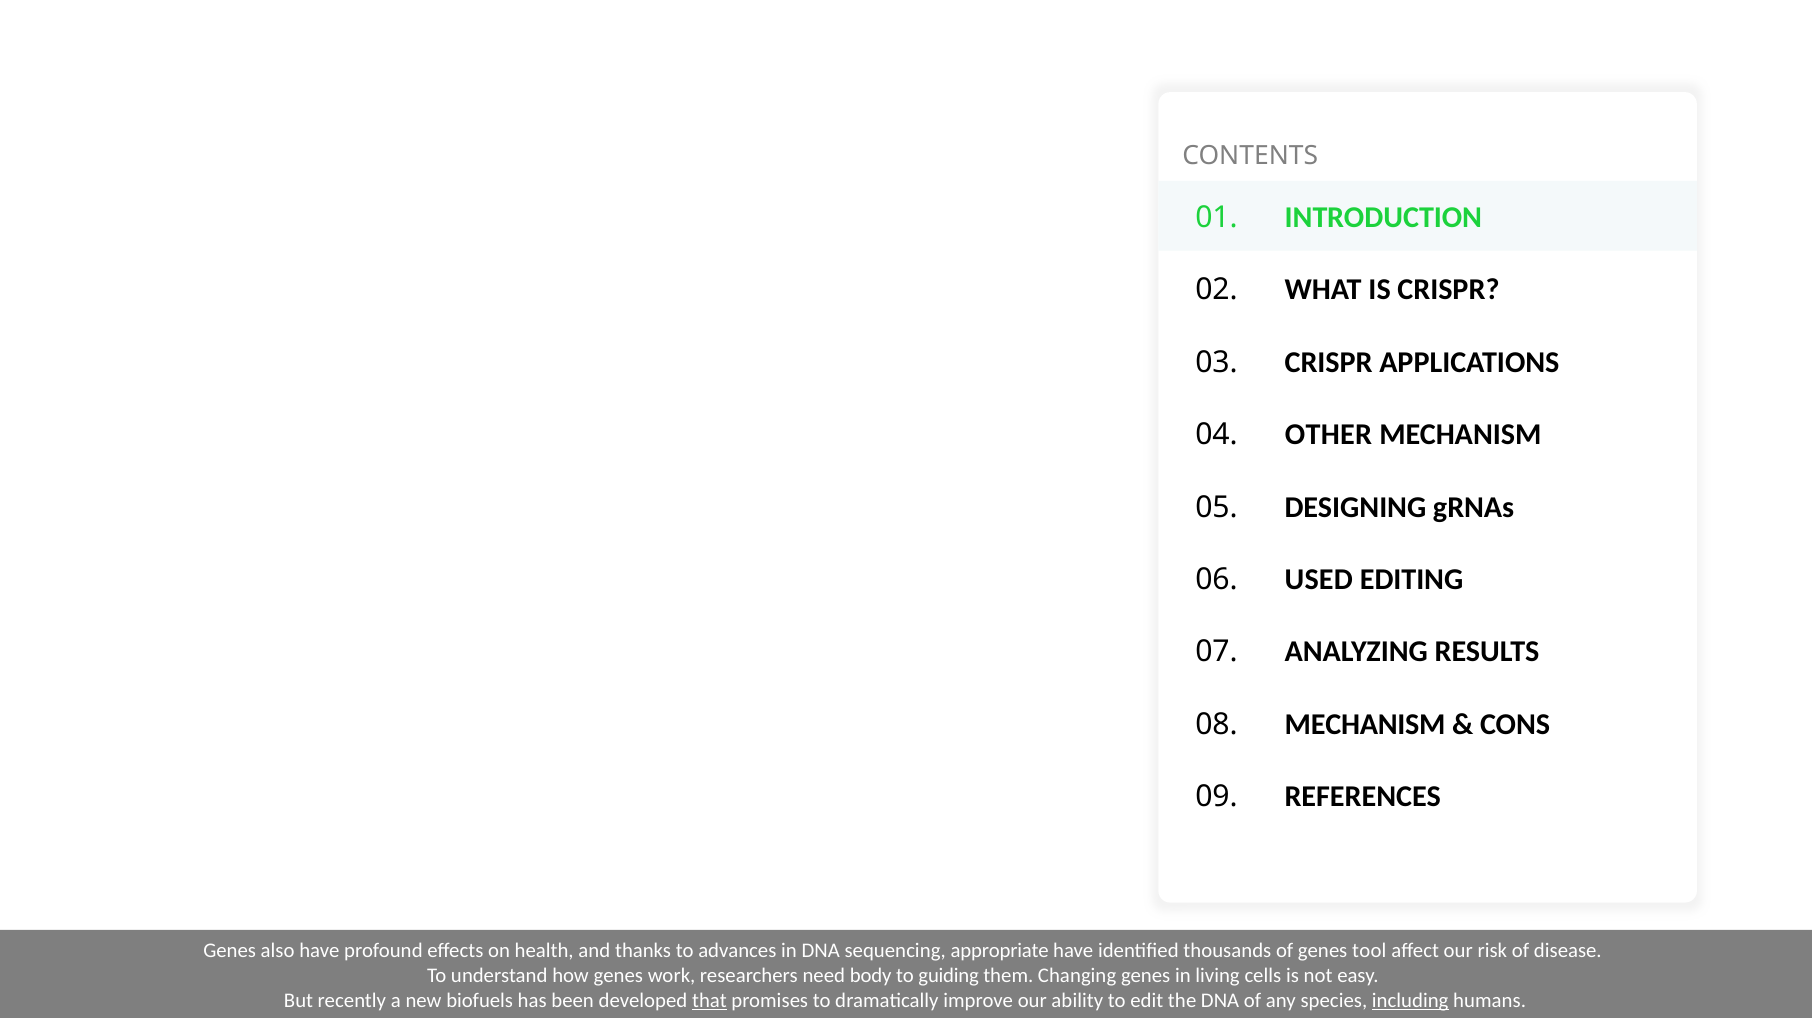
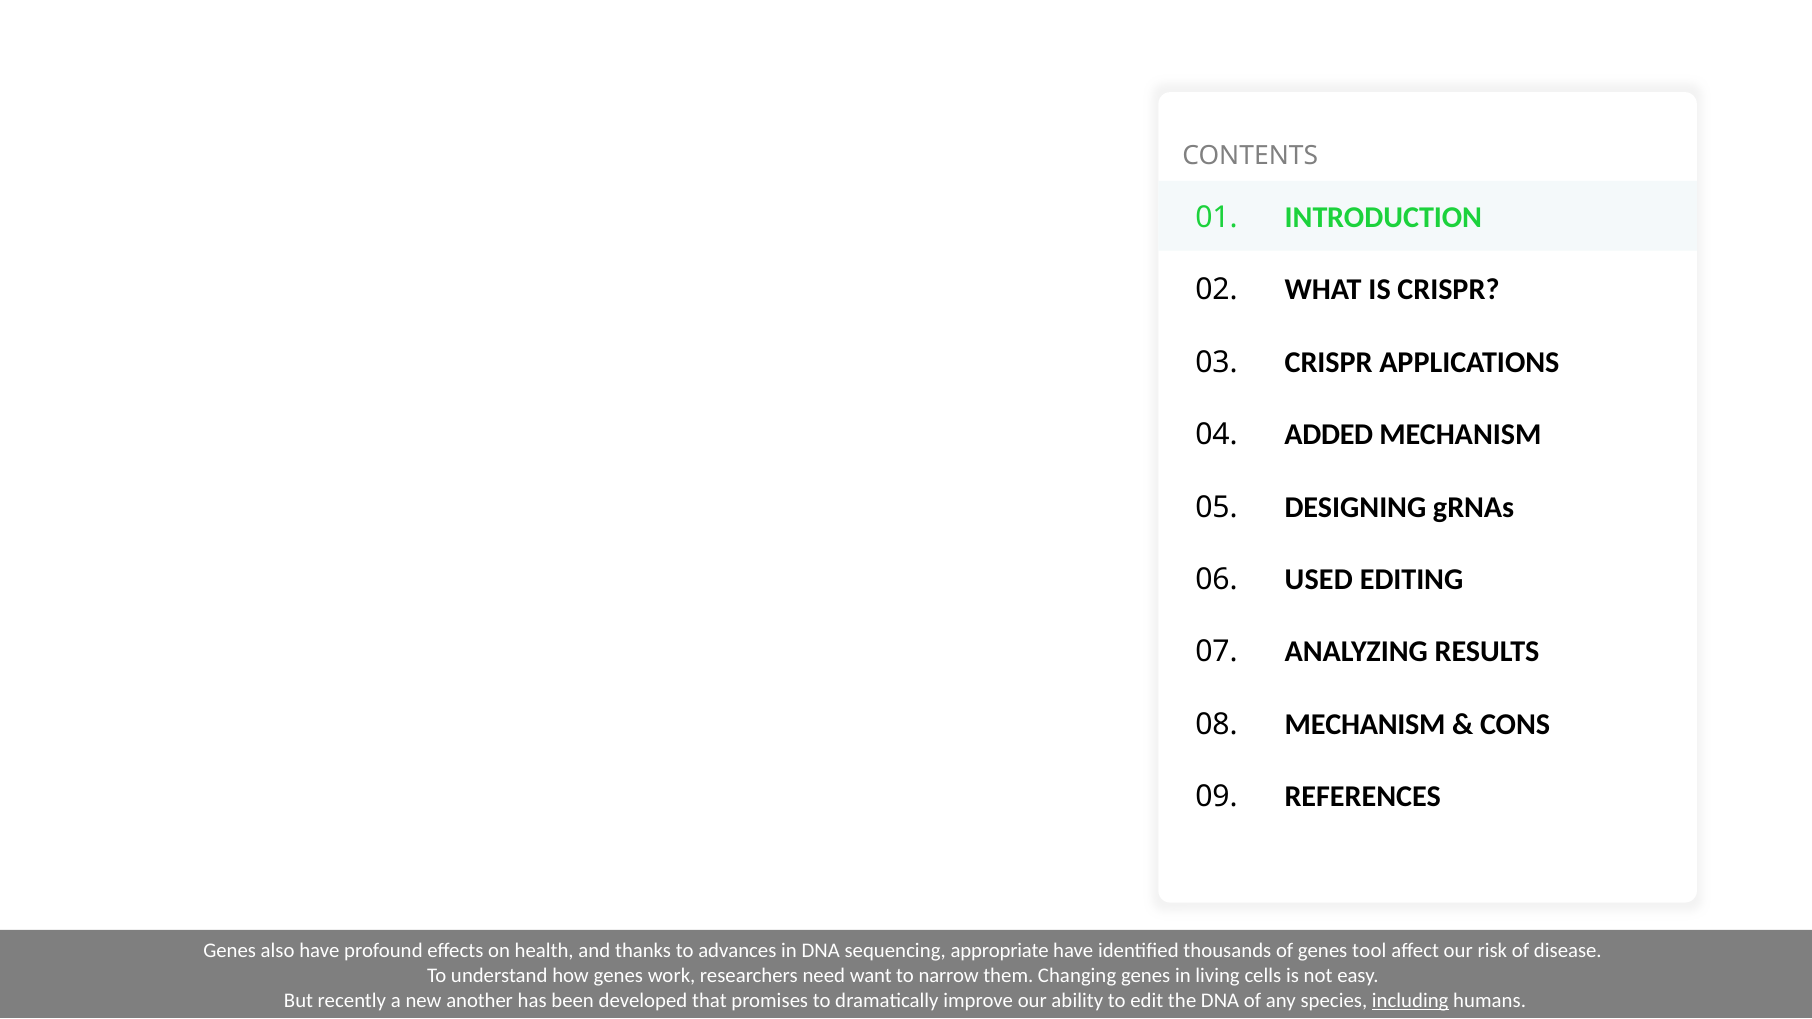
OTHER: OTHER -> ADDED (1329, 435)
body: body -> want (871, 976)
guiding: guiding -> narrow (949, 976)
biofuels: biofuels -> another (480, 1000)
that underline: present -> none (709, 1000)
